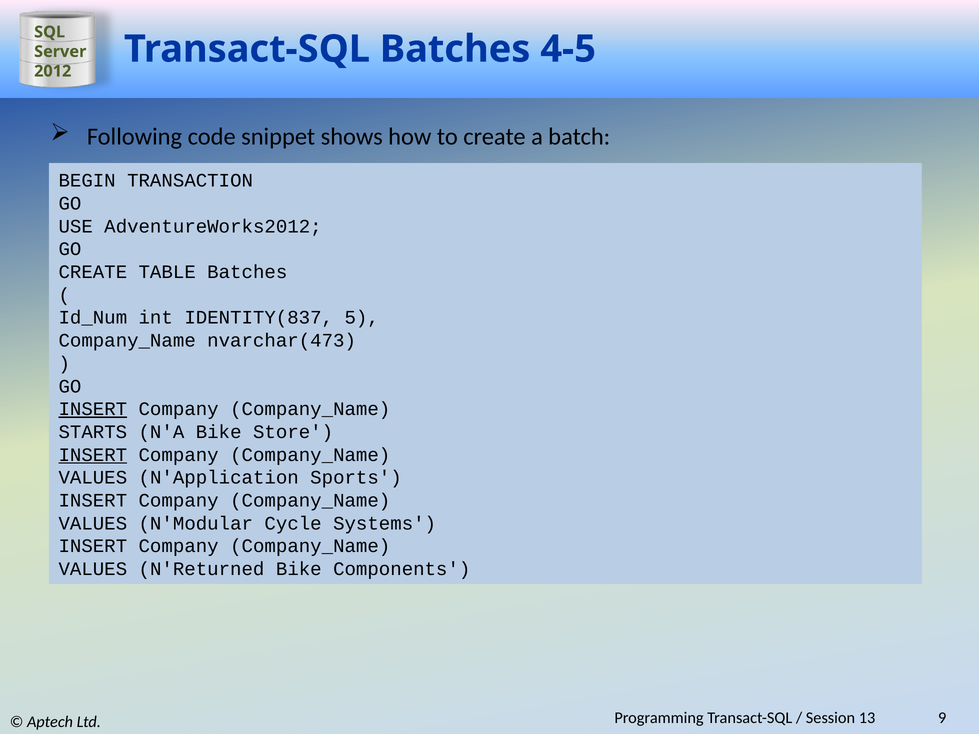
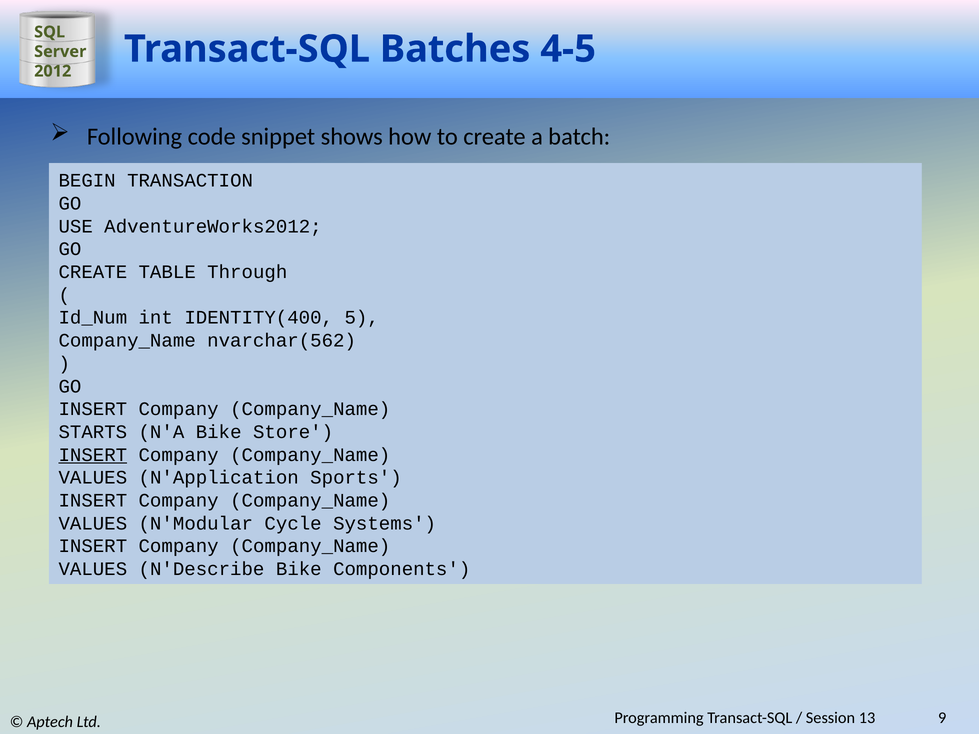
TABLE Batches: Batches -> Through (247, 272)
IDENTITY(837: IDENTITY(837 -> IDENTITY(400 (259, 318)
nvarchar(473: nvarchar(473 -> nvarchar(562 (282, 341)
INSERT underline: present -> none (93, 409)
N'Returned: N'Returned -> N'Describe (202, 569)
